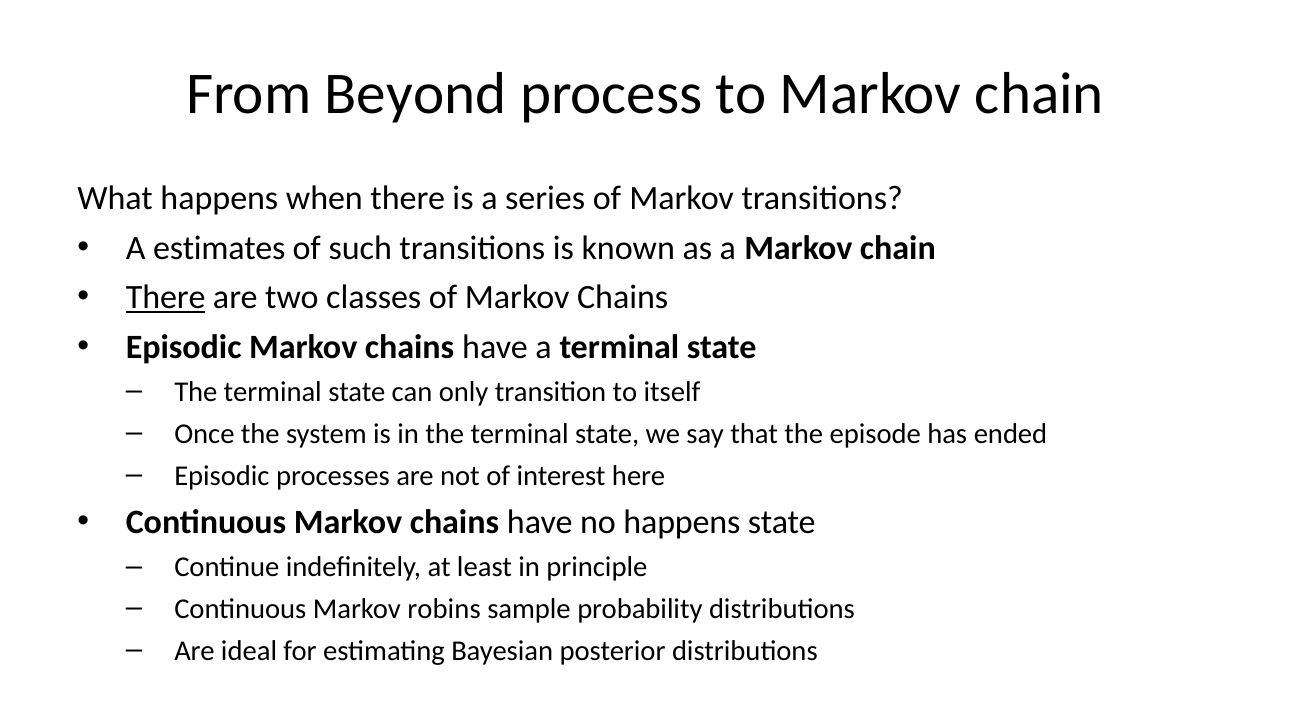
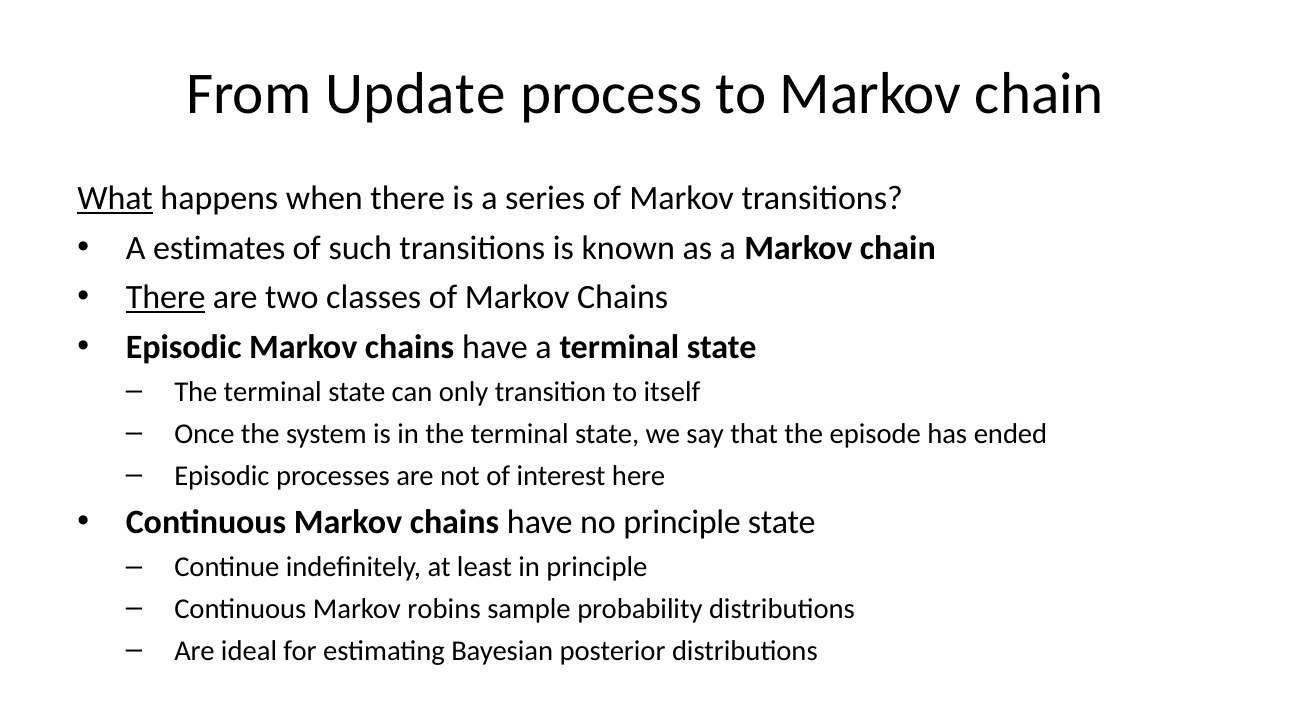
Beyond: Beyond -> Update (415, 94)
What underline: none -> present (115, 199)
no happens: happens -> principle (682, 522)
